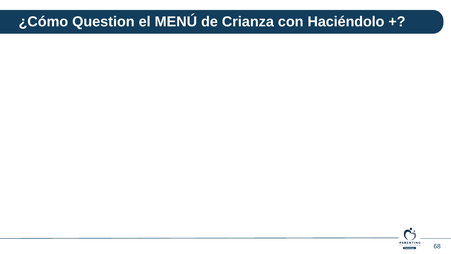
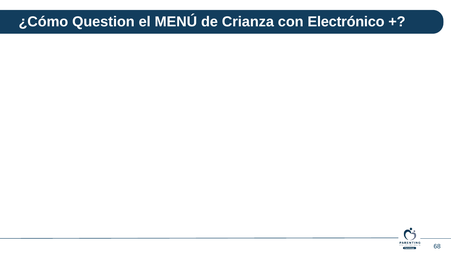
Haciéndolo: Haciéndolo -> Electrónico (346, 22)
